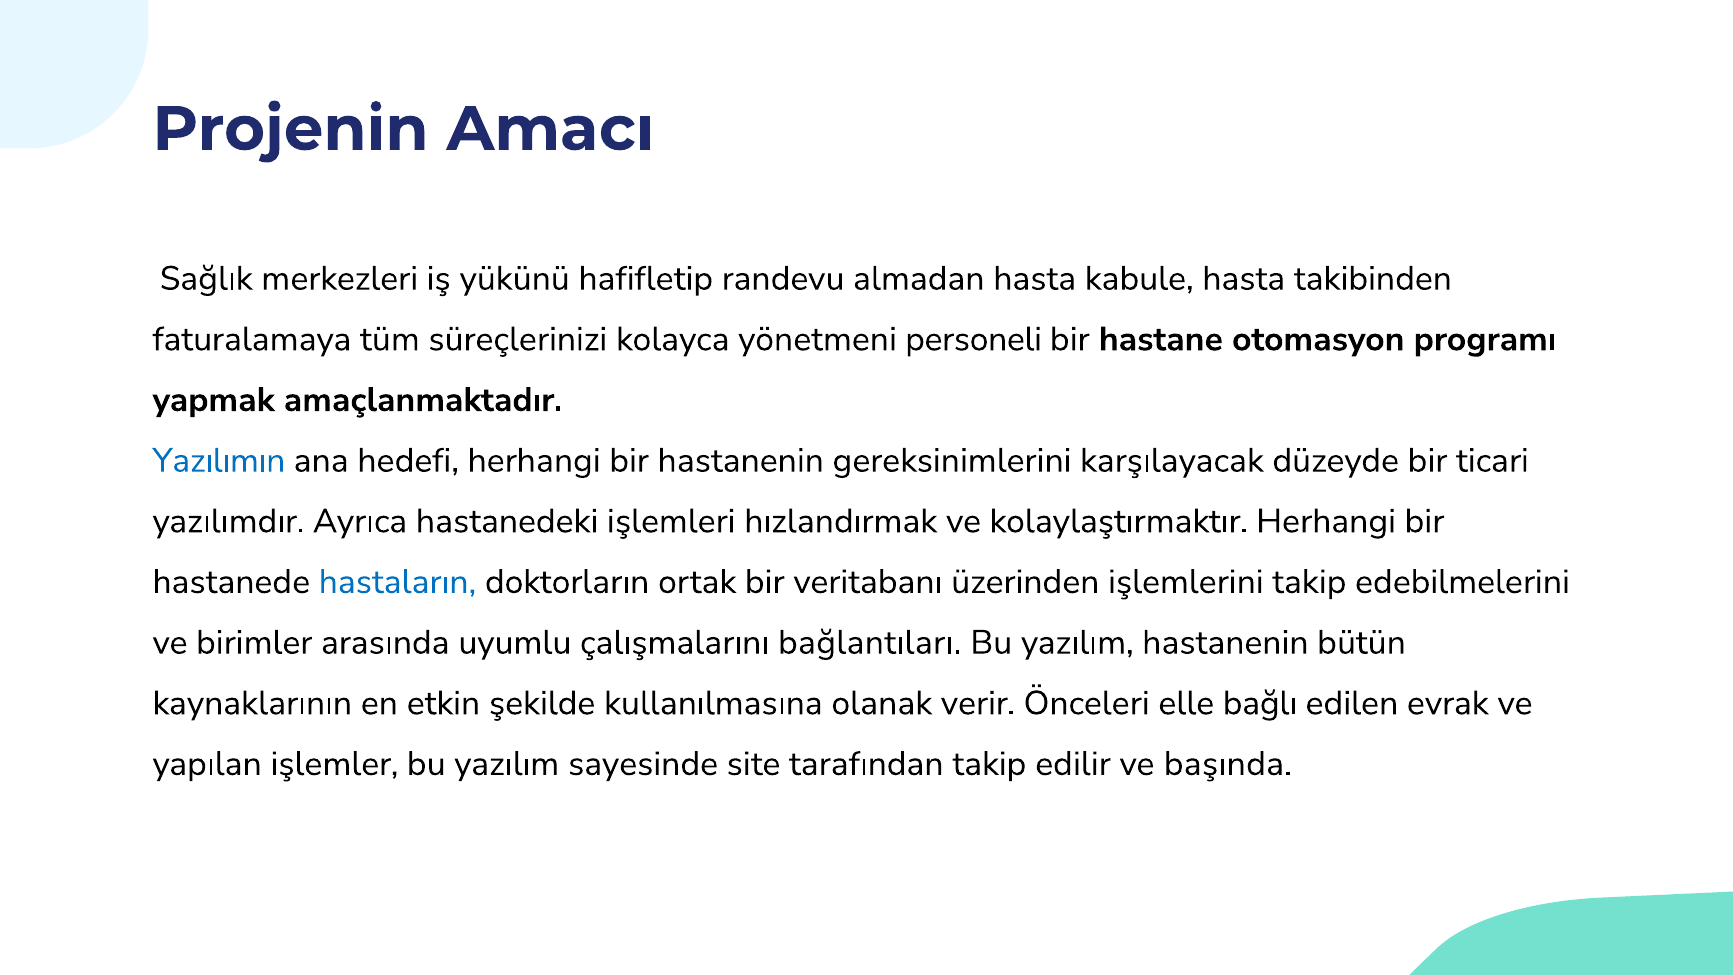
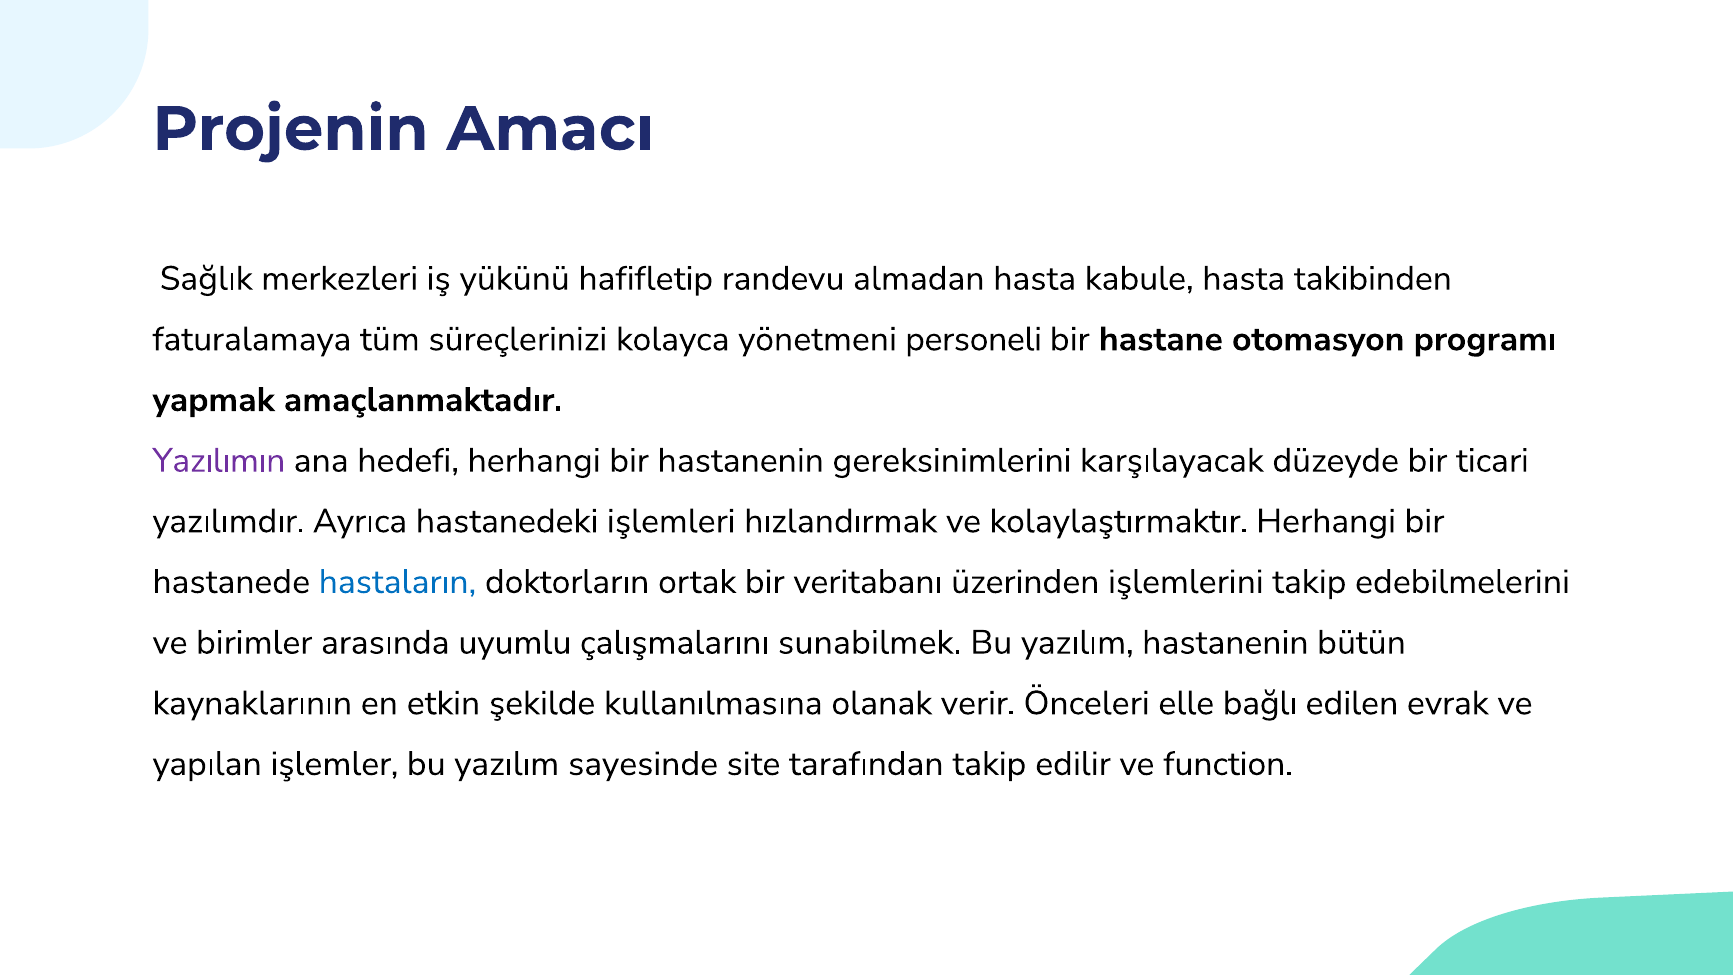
Yazılımın colour: blue -> purple (219, 460)
bağlantıları: bağlantıları -> sunabilmek (870, 642)
başında: başında -> function (1228, 764)
